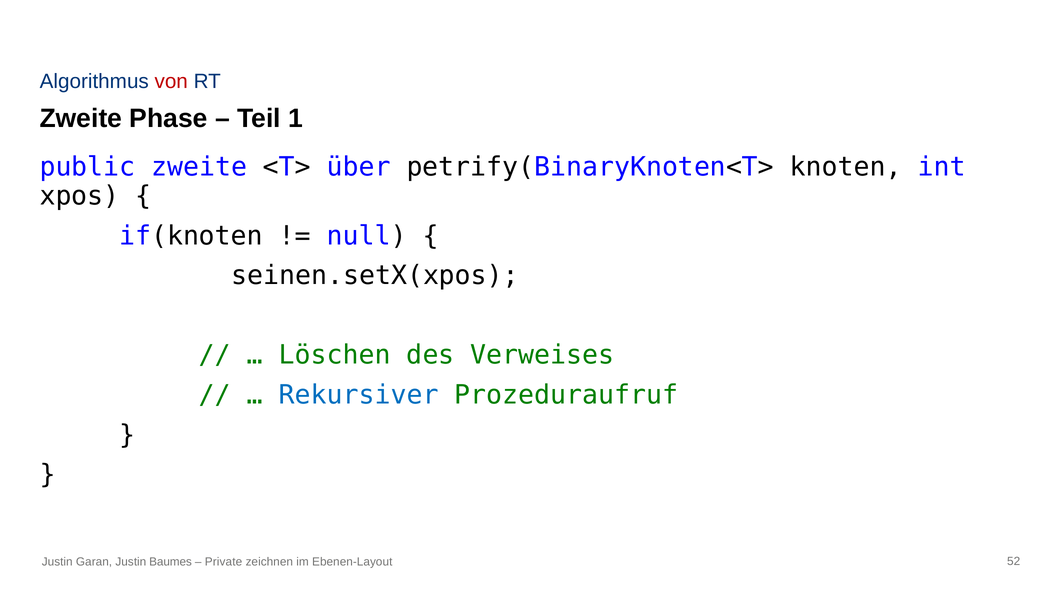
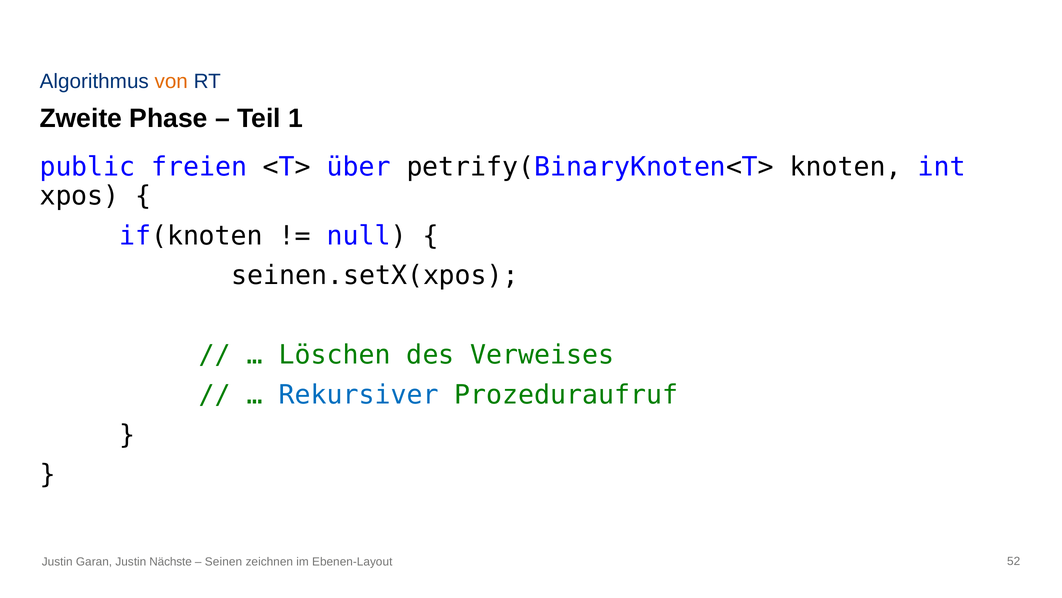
von colour: red -> orange (171, 82)
public zweite: zweite -> freien (199, 167)
Baumes: Baumes -> Nächste (171, 561)
Private: Private -> Seinen (224, 561)
